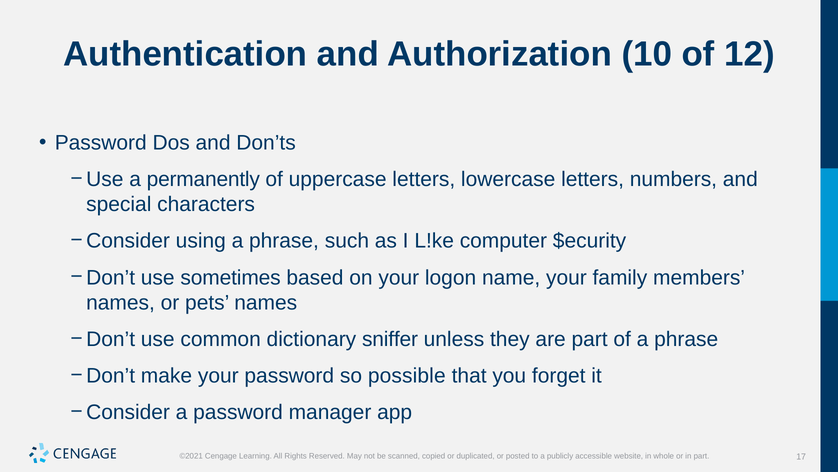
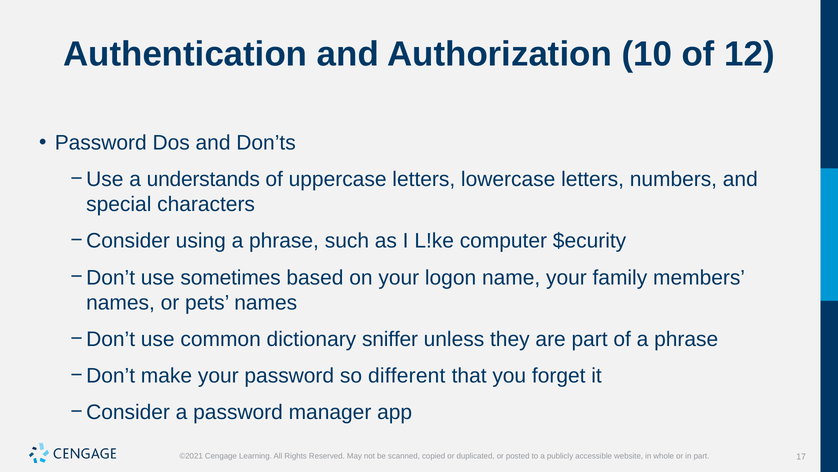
permanently: permanently -> understands (203, 179)
possible: possible -> different (407, 375)
